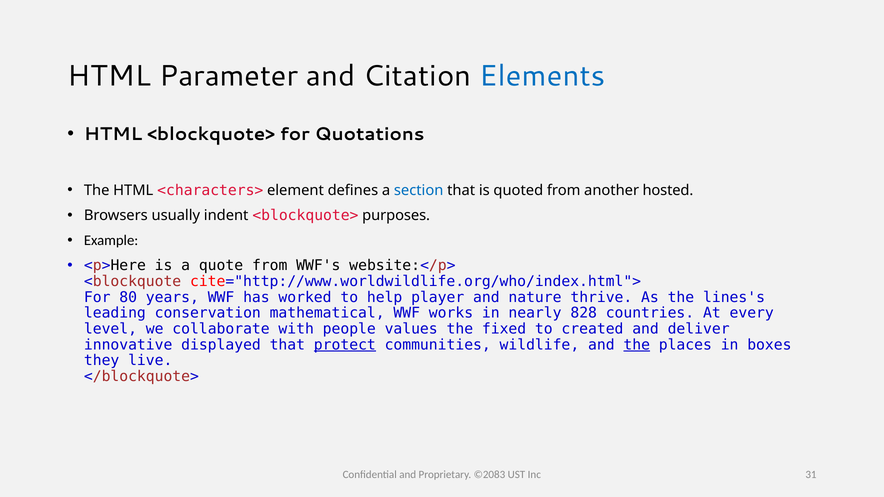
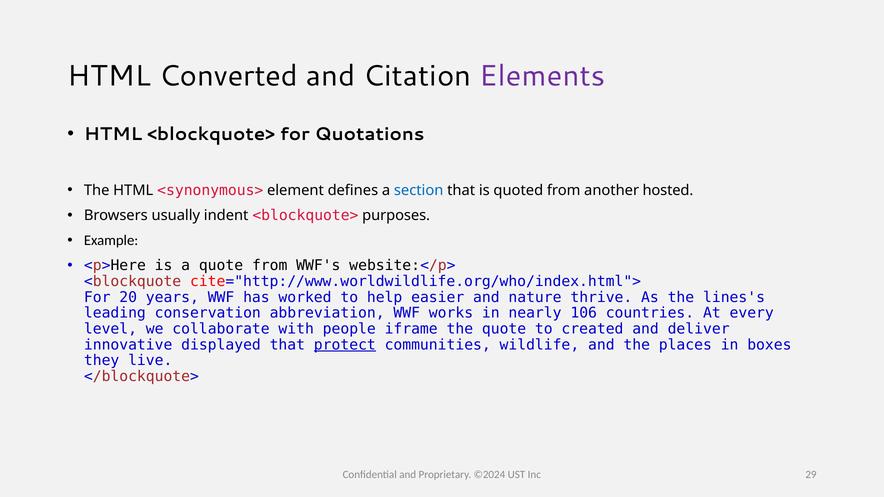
Parameter: Parameter -> Converted (229, 76)
Elements colour: blue -> purple (542, 76)
<characters>: <characters> -> <synonymous> (210, 190)
80: 80 -> 20 (128, 297)
player: player -> easier (438, 297)
mathematical: mathematical -> abbreviation (327, 313)
828: 828 -> 106 (584, 313)
values: values -> iframe (411, 329)
the fixed: fixed -> quote (504, 329)
the underline: present -> none (637, 345)
©2083: ©2083 -> ©2024 (489, 475)
31: 31 -> 29 (811, 475)
